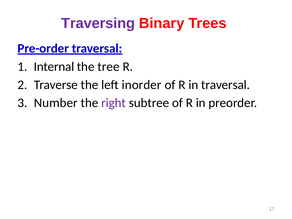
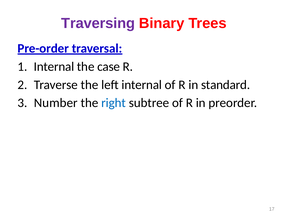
tree: tree -> case (109, 67)
left inorder: inorder -> internal (142, 85)
in traversal: traversal -> standard (226, 85)
right colour: purple -> blue (114, 103)
